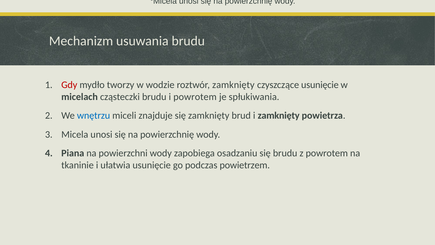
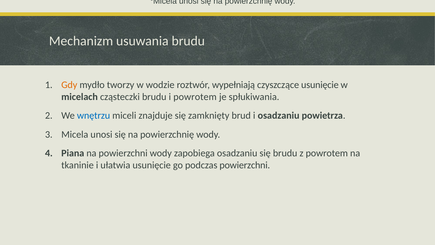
Gdy colour: red -> orange (69, 85)
roztwór zamknięty: zamknięty -> wypełniają (233, 85)
i zamknięty: zamknięty -> osadzaniu (279, 115)
podczas powietrzem: powietrzem -> powierzchni (245, 165)
